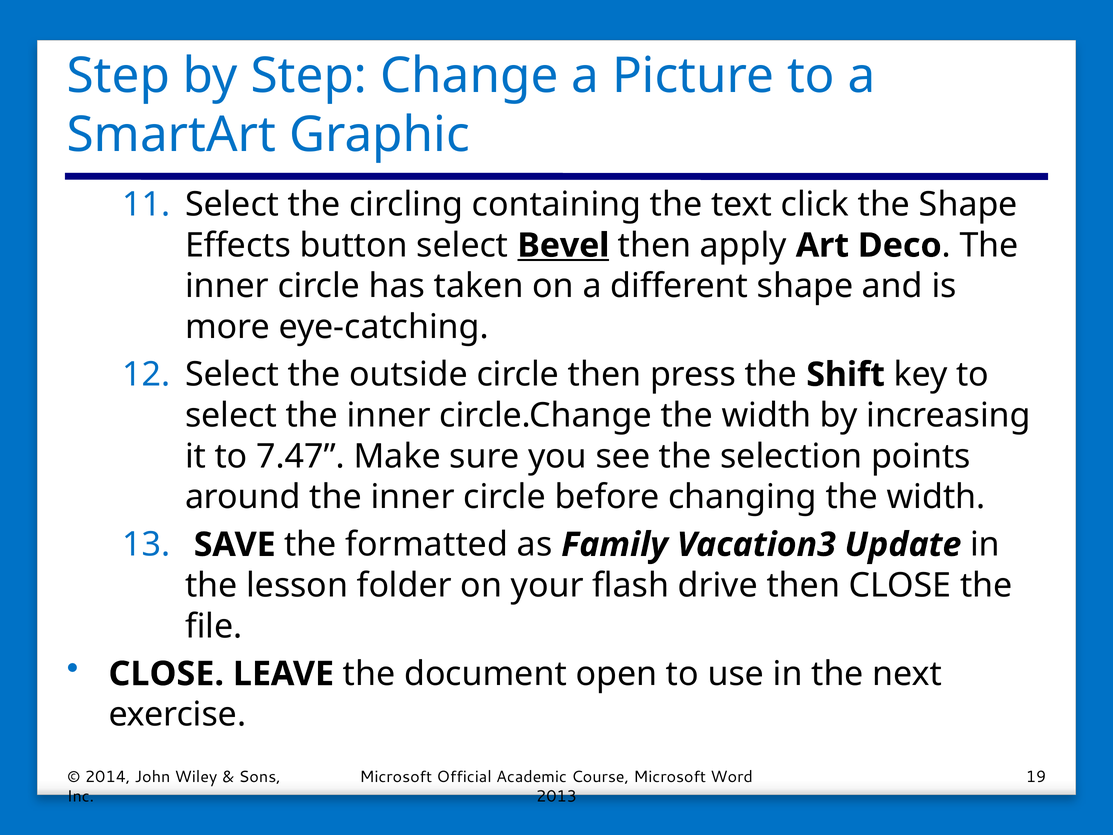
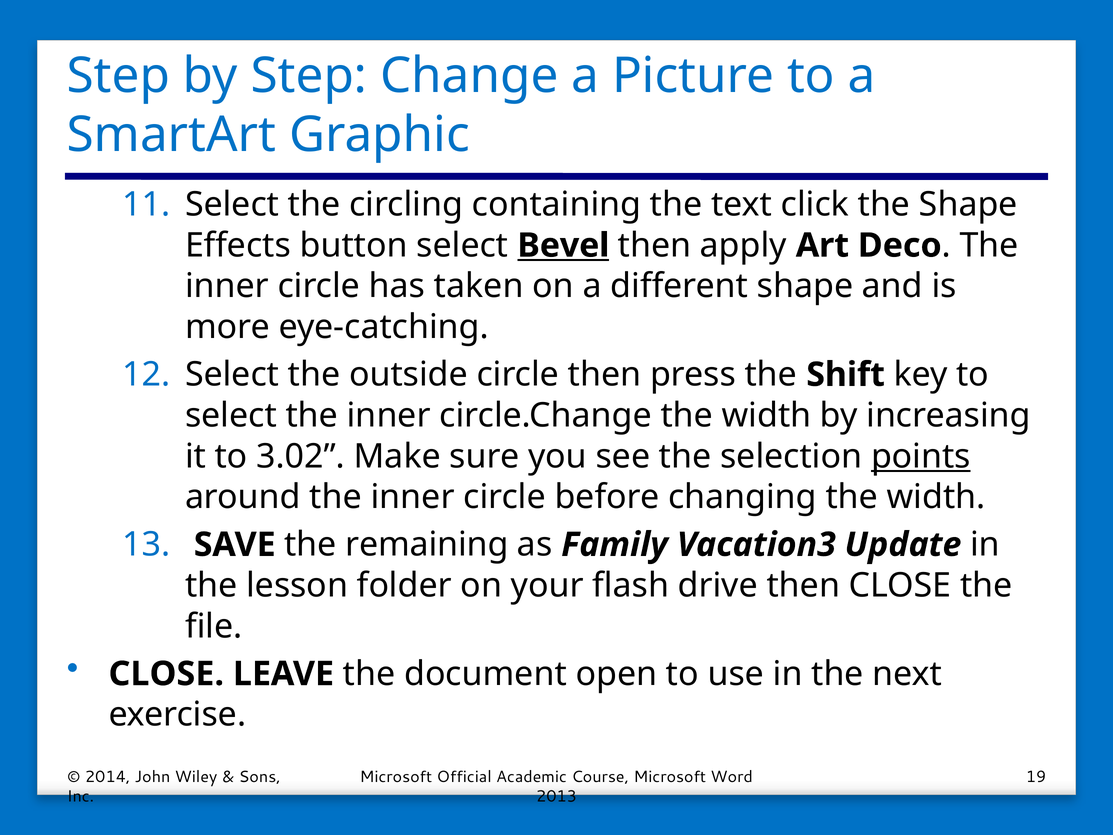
7.47: 7.47 -> 3.02 (301, 456)
points underline: none -> present (921, 456)
formatted: formatted -> remaining (427, 545)
